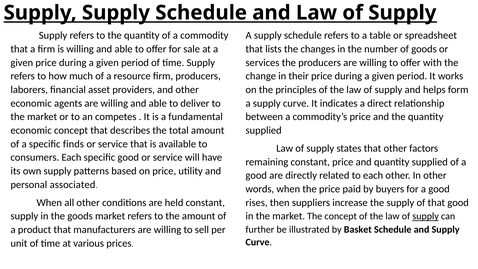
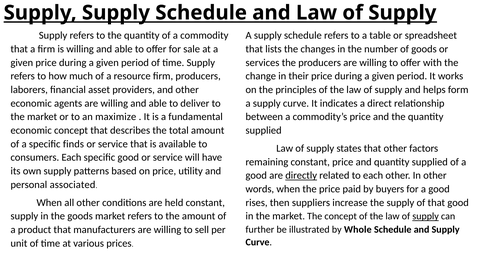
competes: competes -> maximize (116, 117)
directly underline: none -> present (301, 175)
Basket: Basket -> Whole (358, 229)
